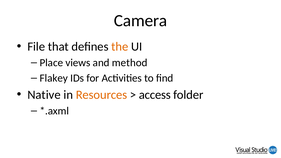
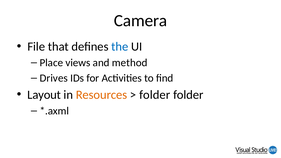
the colour: orange -> blue (120, 47)
Flakey: Flakey -> Drives (54, 78)
Native: Native -> Layout (44, 95)
access: access -> folder (155, 95)
